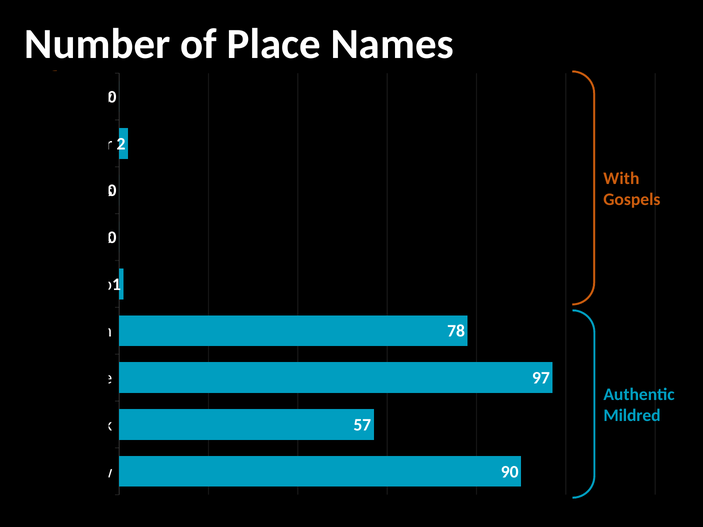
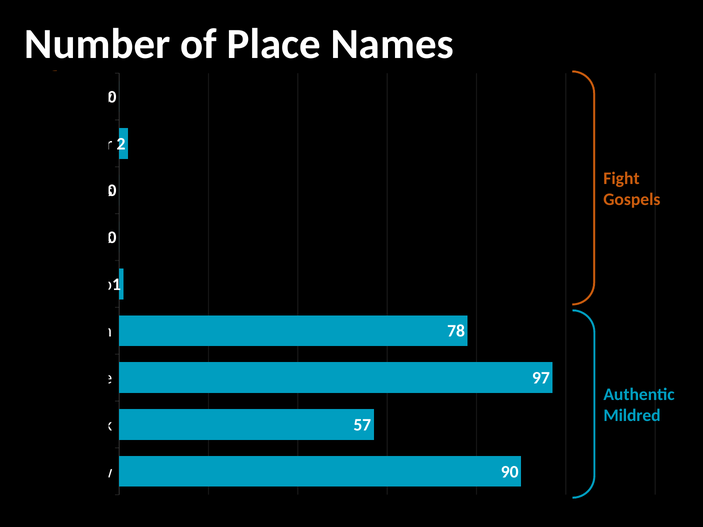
With: With -> Fight (621, 178)
